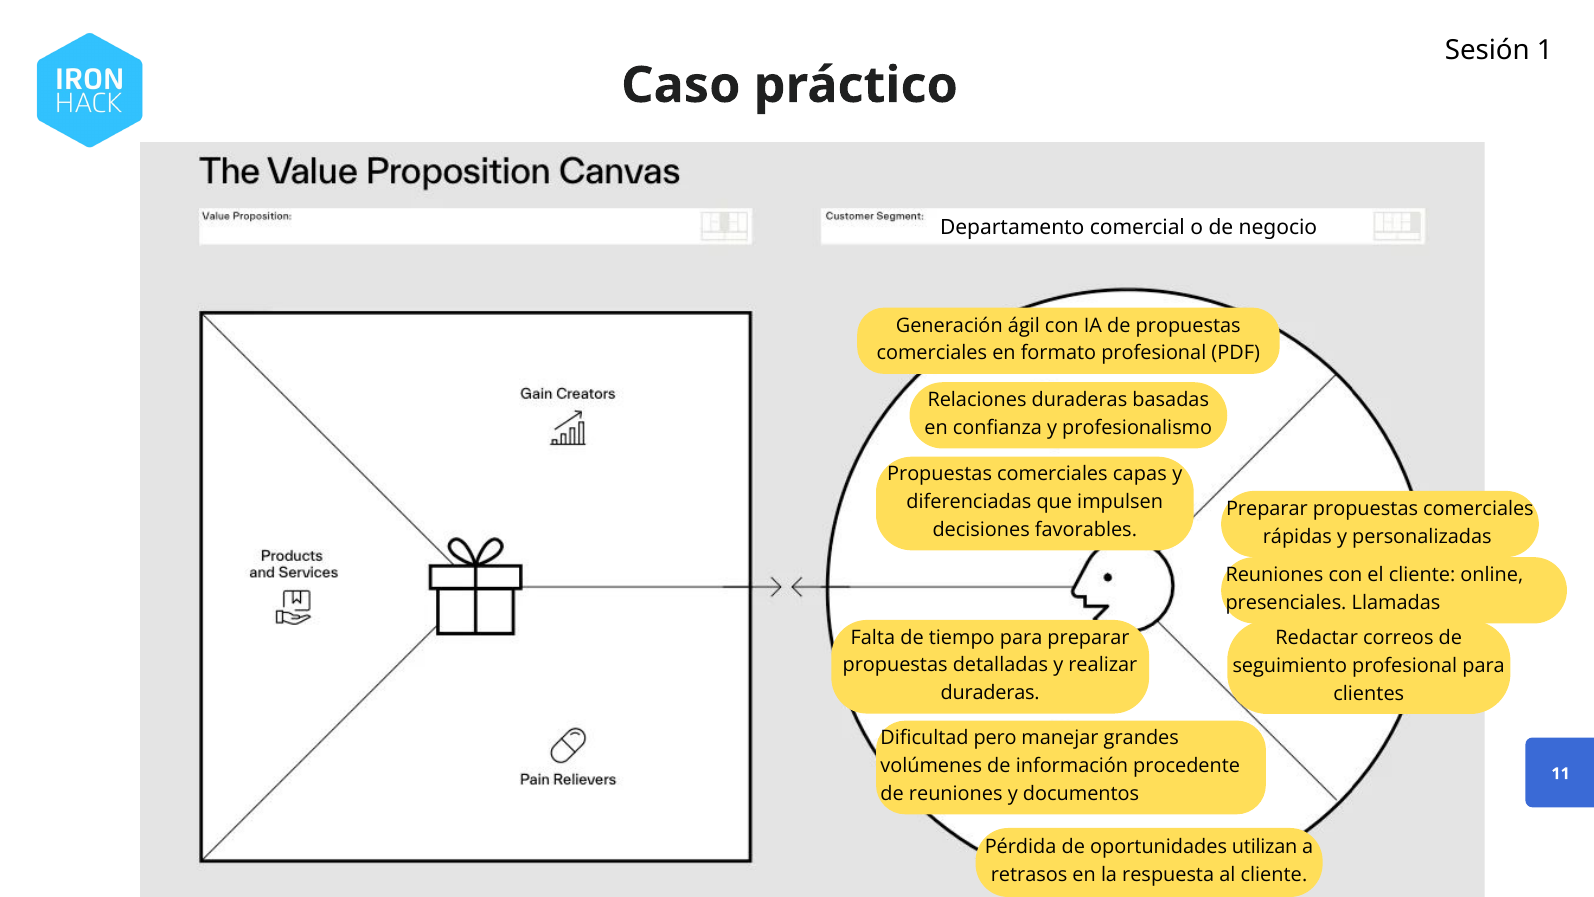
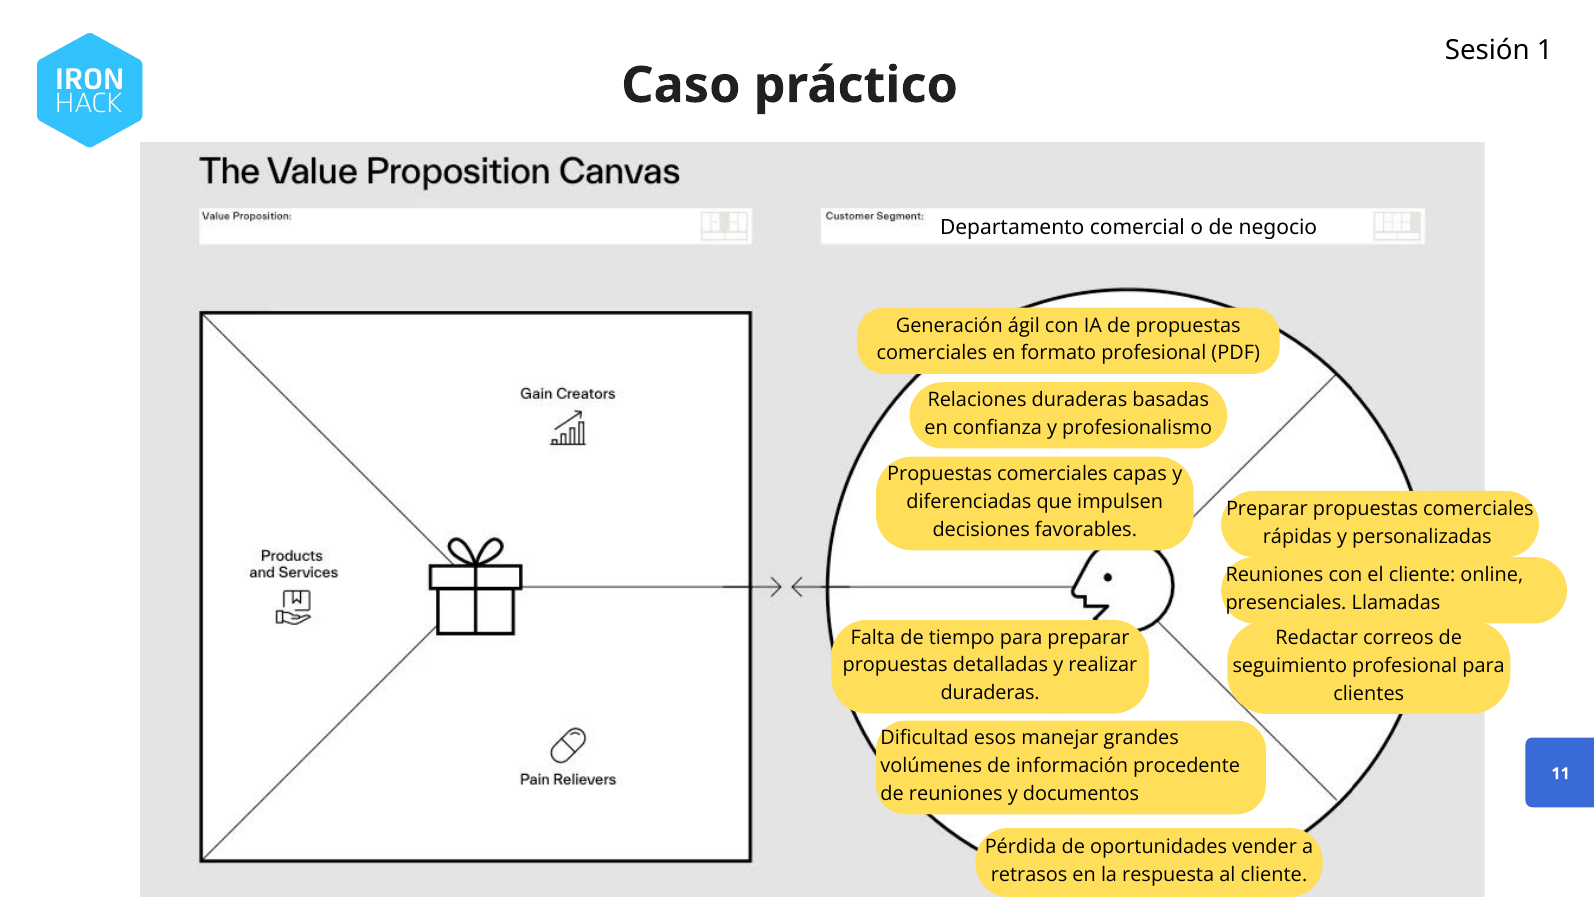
pero: pero -> esos (995, 738)
utilizan: utilizan -> vender (1265, 847)
